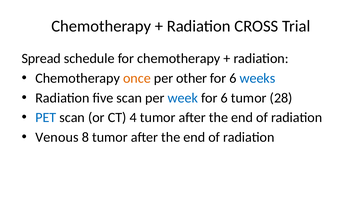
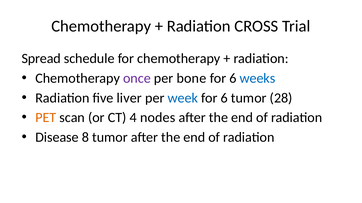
once colour: orange -> purple (137, 78)
other: other -> bone (191, 78)
five scan: scan -> liver (129, 98)
PET colour: blue -> orange (46, 118)
4 tumor: tumor -> nodes (158, 118)
Venous: Venous -> Disease (57, 138)
